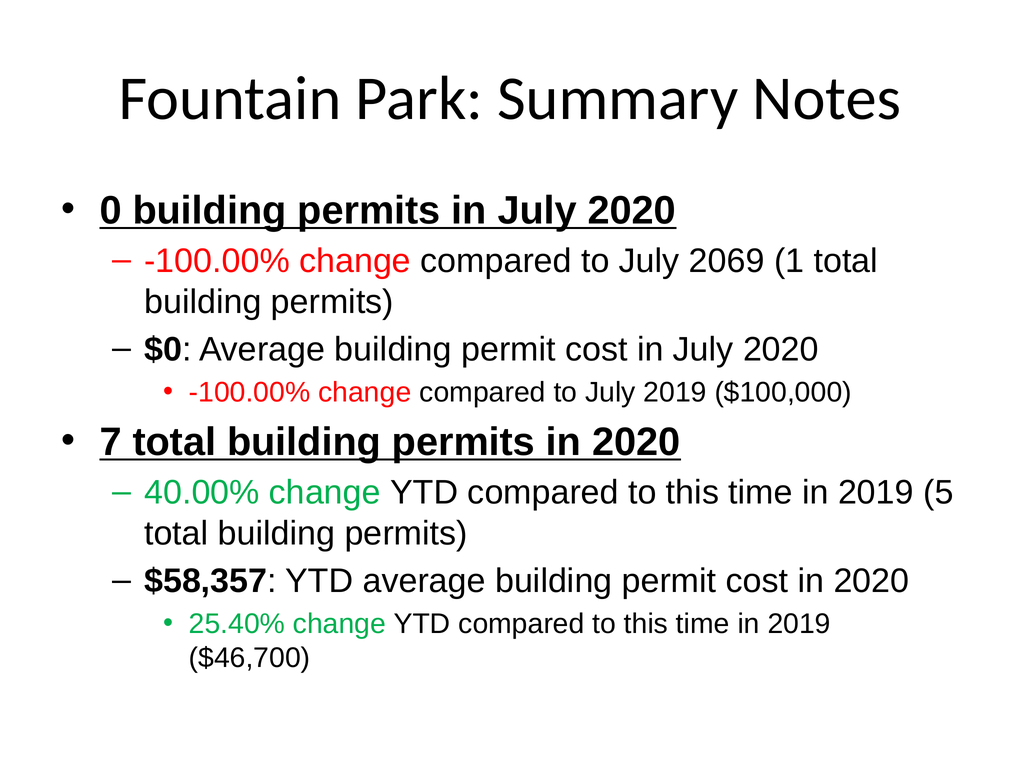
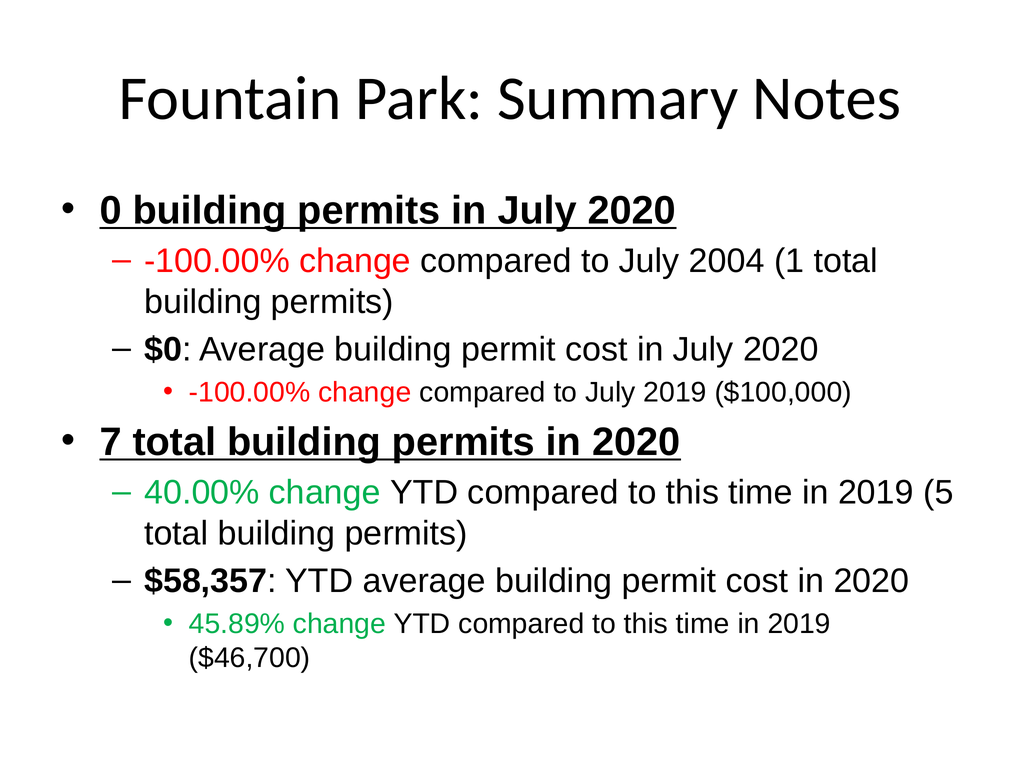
2069: 2069 -> 2004 (727, 261)
25.40%: 25.40% -> 45.89% (237, 624)
